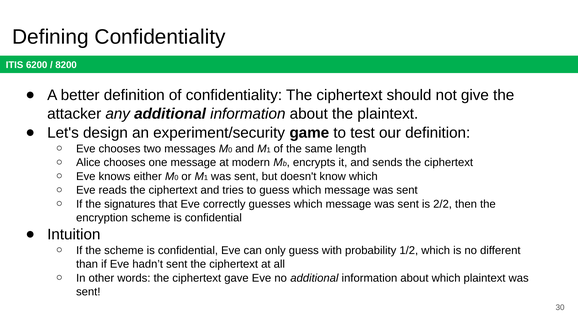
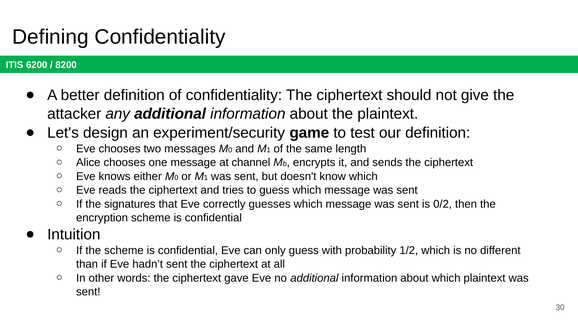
modern: modern -> channel (251, 163)
2/2: 2/2 -> 0/2 (443, 204)
